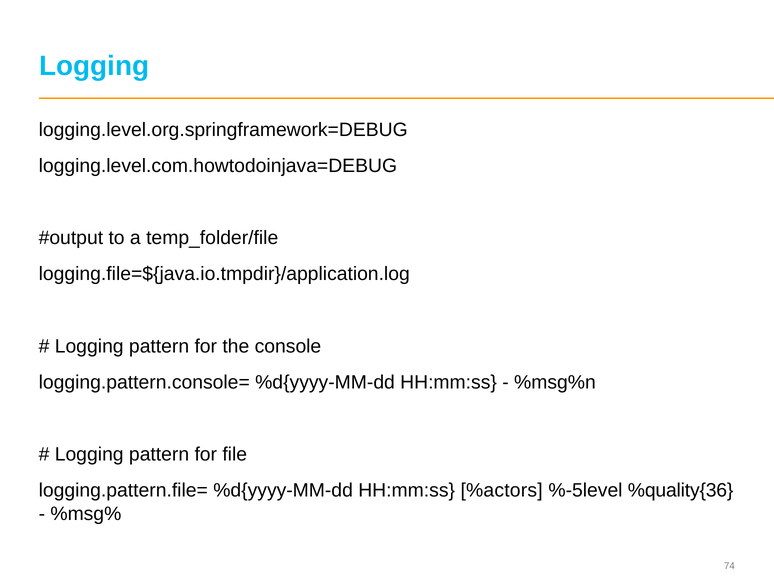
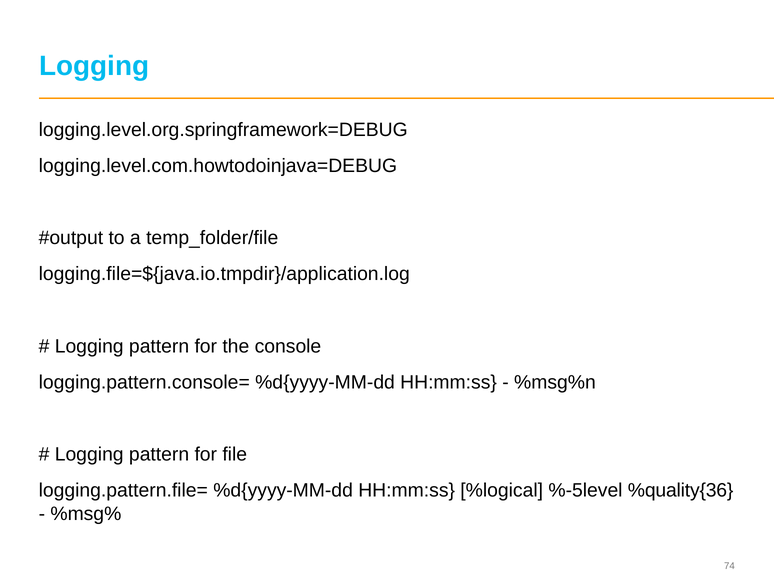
%actors: %actors -> %logical (502, 491)
